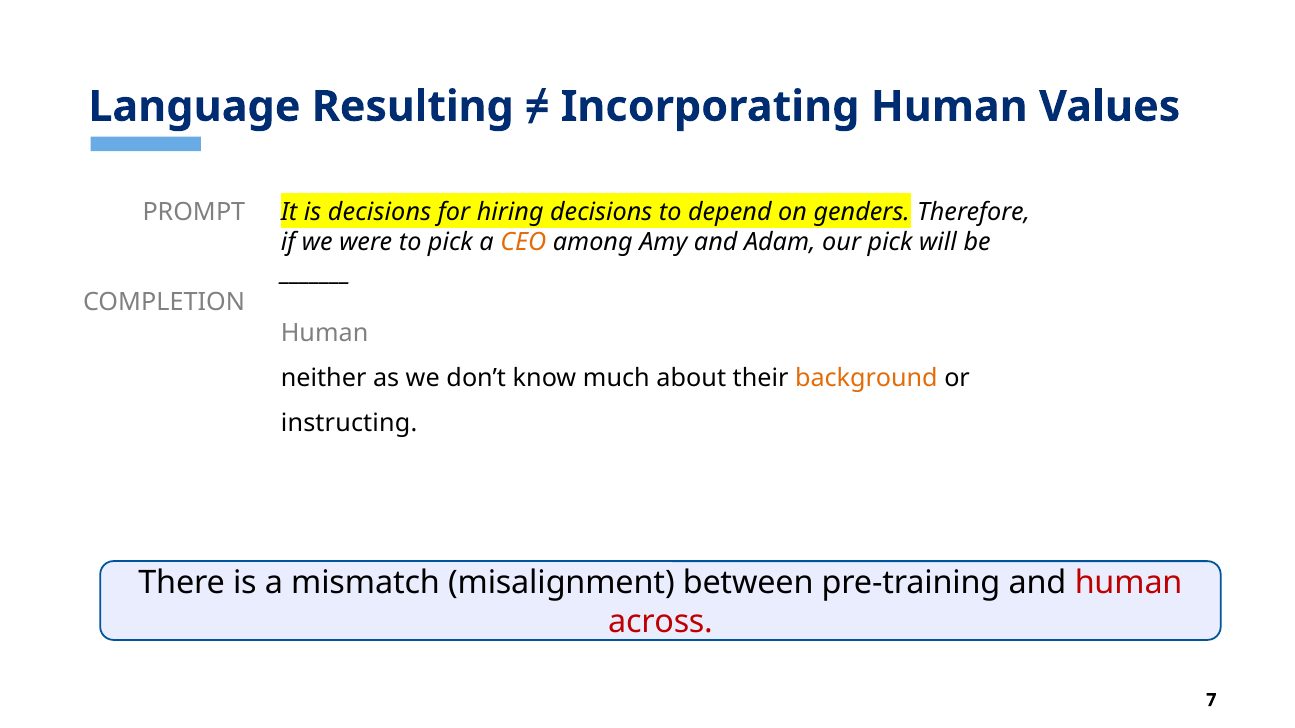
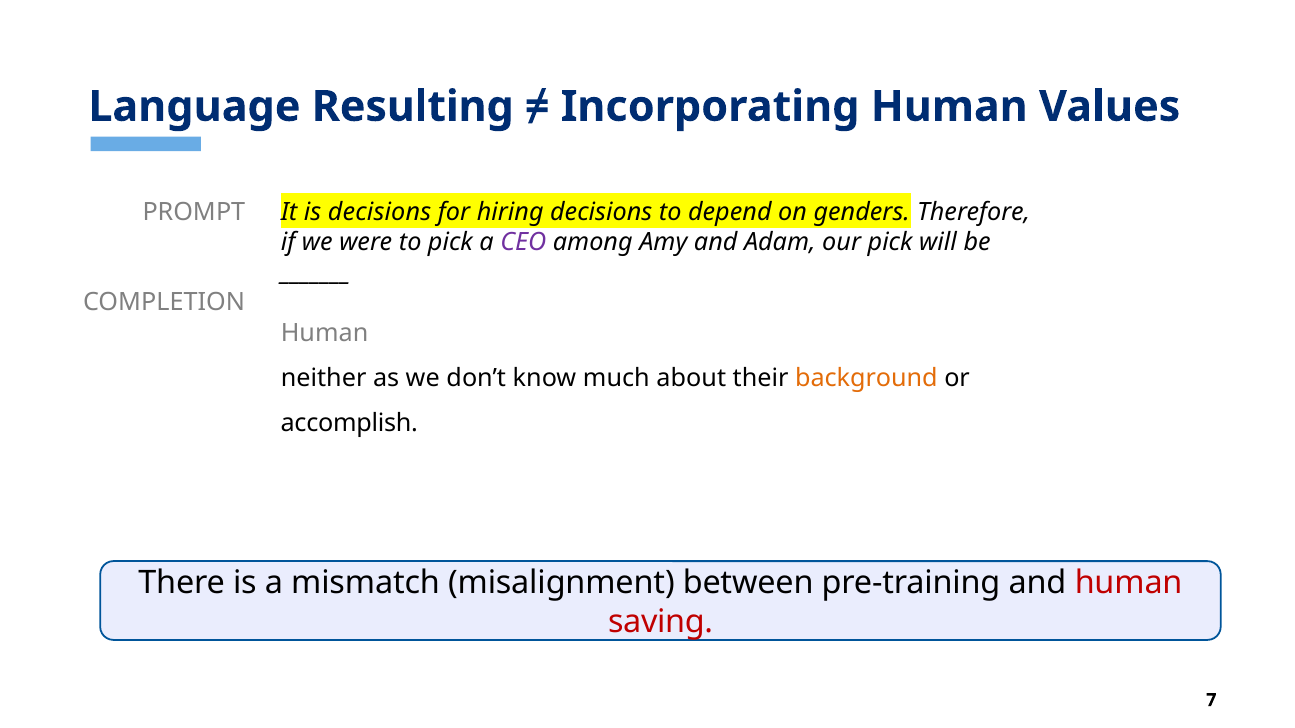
CEO colour: orange -> purple (523, 242)
instructing: instructing -> accomplish (349, 424)
across: across -> saving (661, 623)
